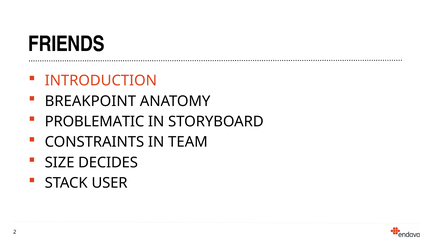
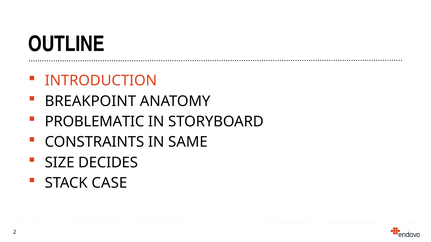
FRIENDS: FRIENDS -> OUTLINE (66, 44)
TEAM: TEAM -> SAME (188, 142)
USER: USER -> CASE (109, 183)
